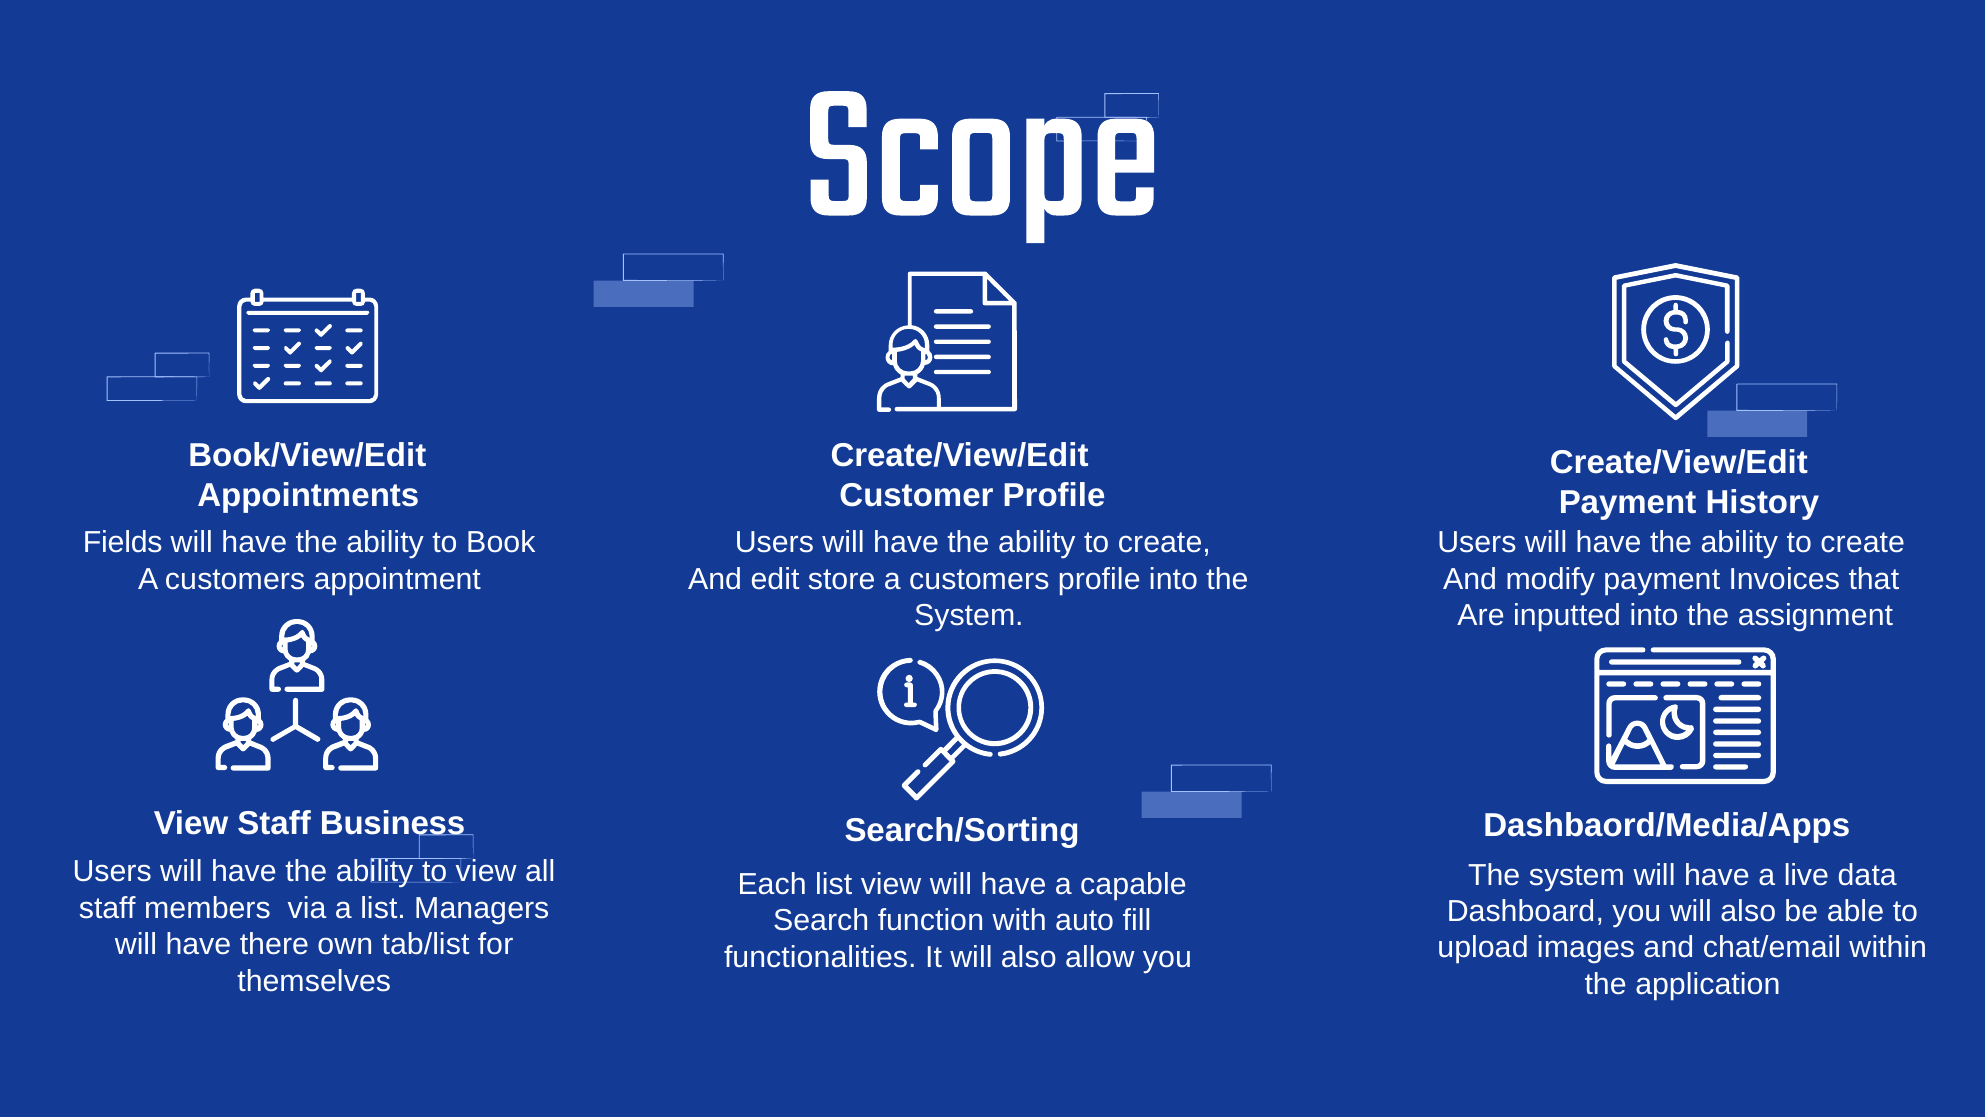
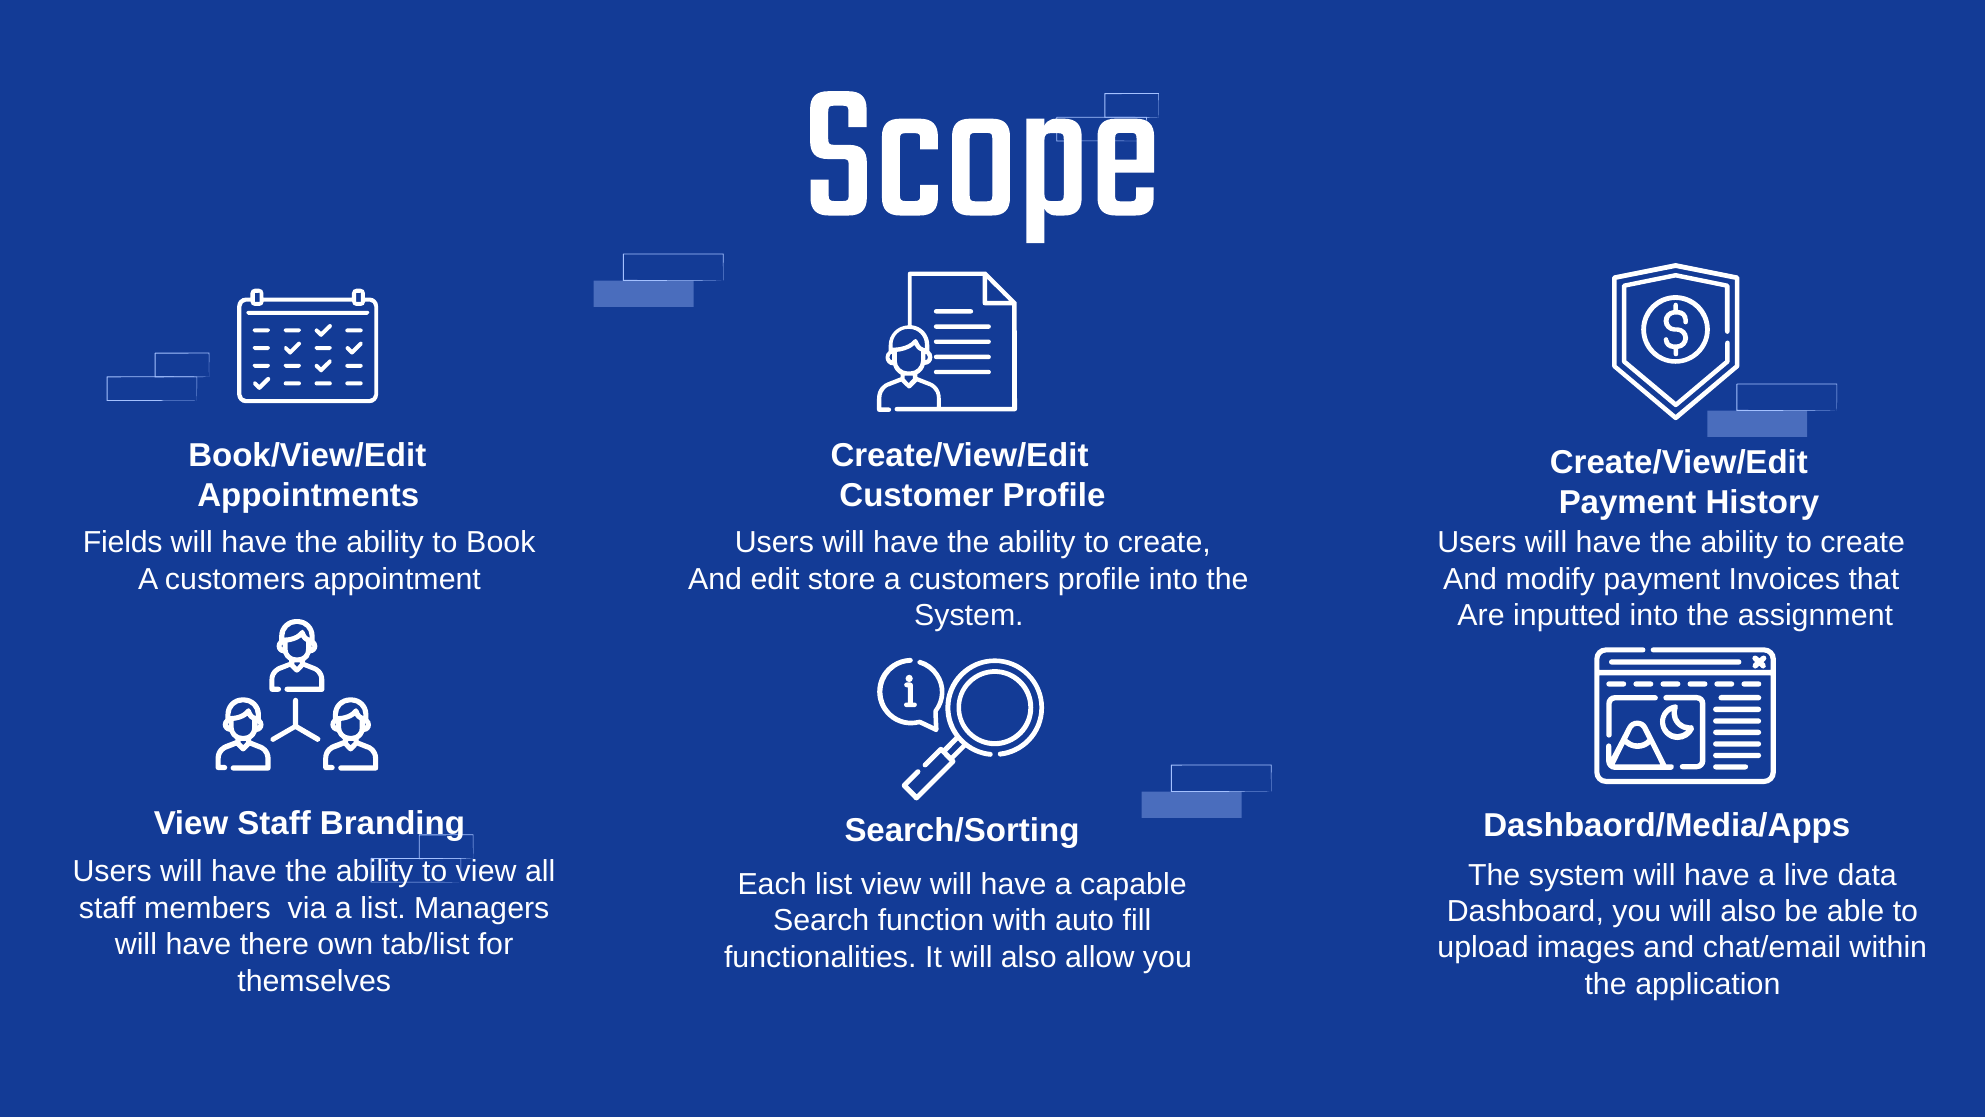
Business: Business -> Branding (392, 823)
